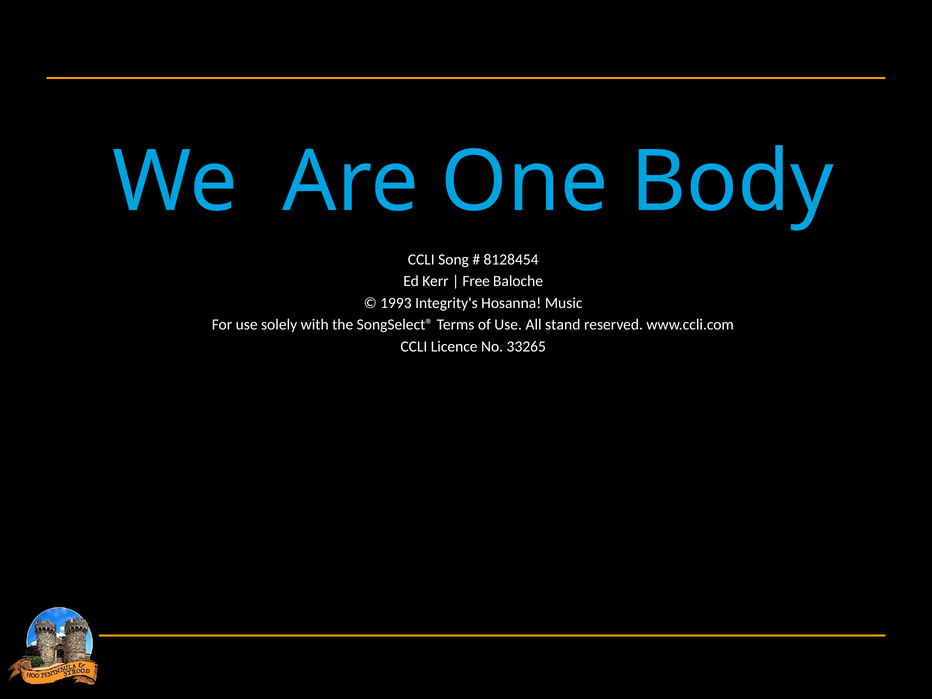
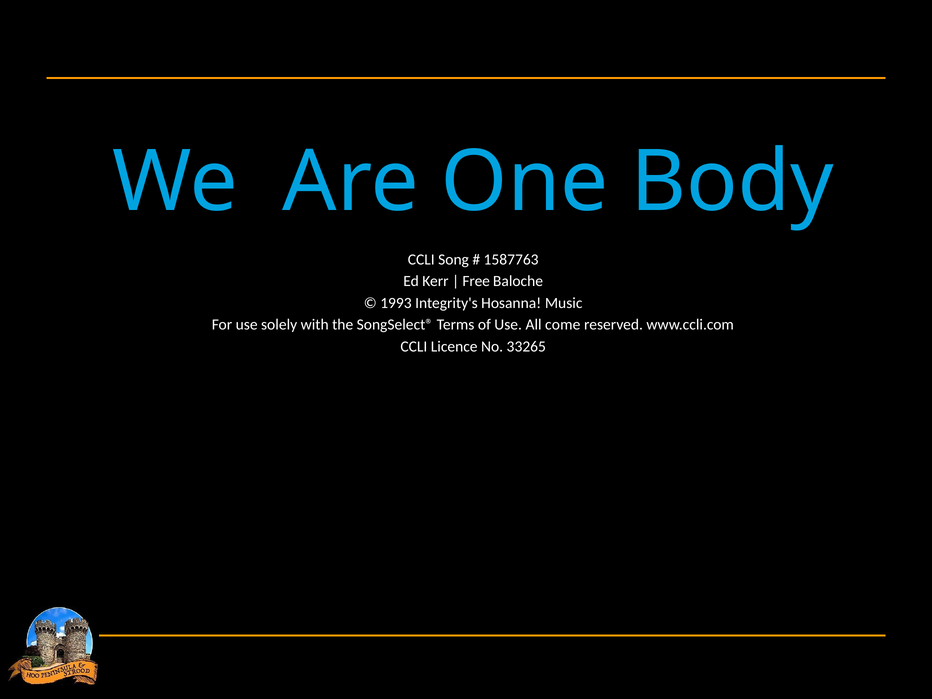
8128454: 8128454 -> 1587763 (511, 260)
stand: stand -> come (563, 325)
